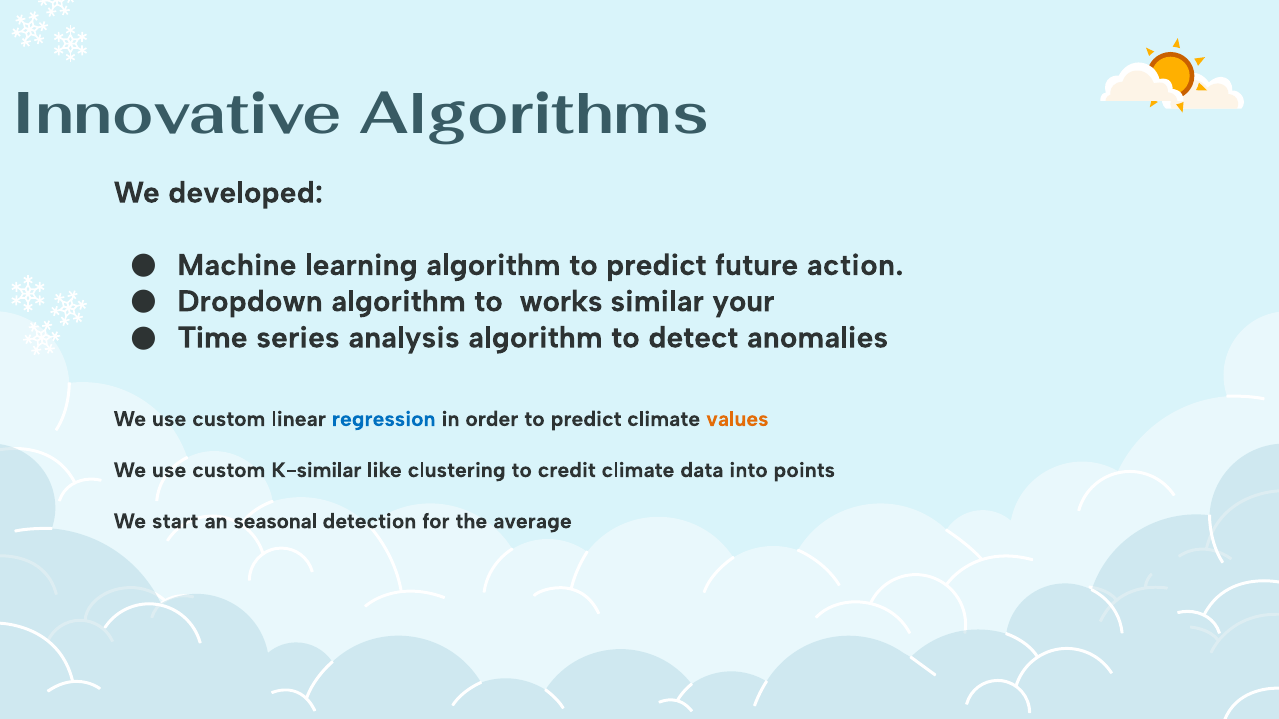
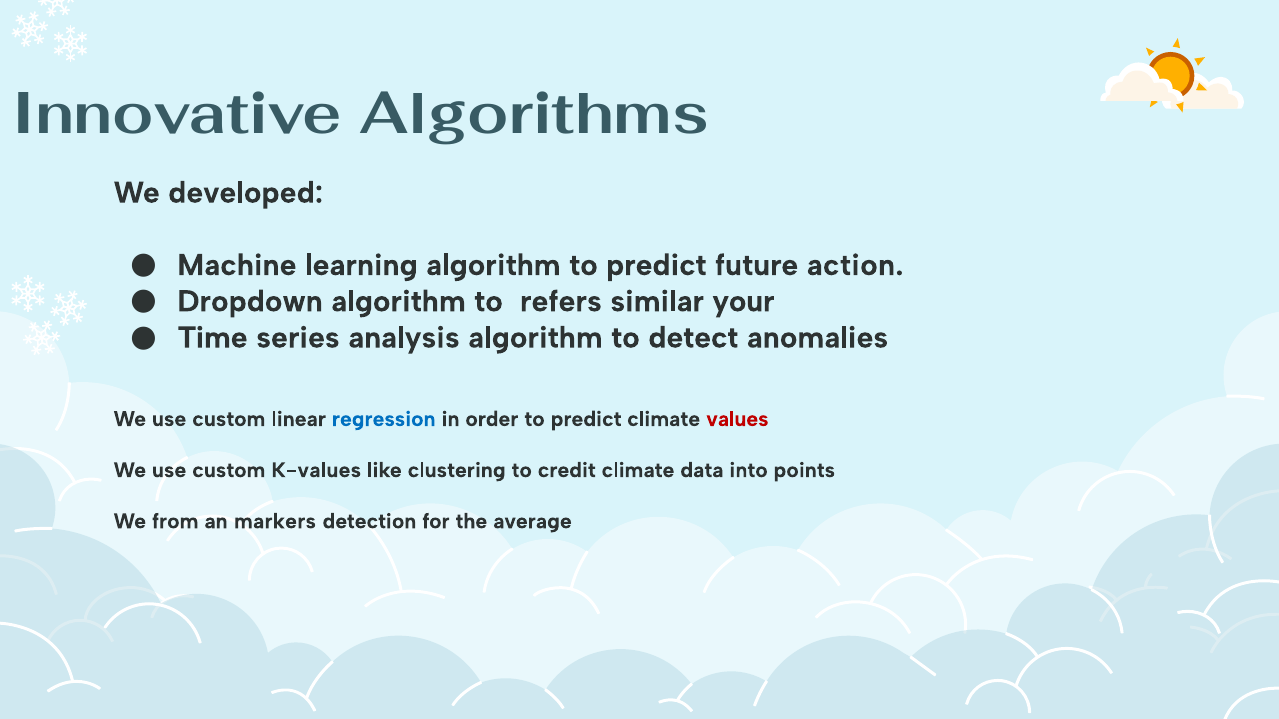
works: works -> refers (561, 302)
values colour: orange -> red (737, 419)
K-similar: K-similar -> K-values (316, 470)
start: start -> from (175, 522)
seasonal: seasonal -> markers (275, 522)
